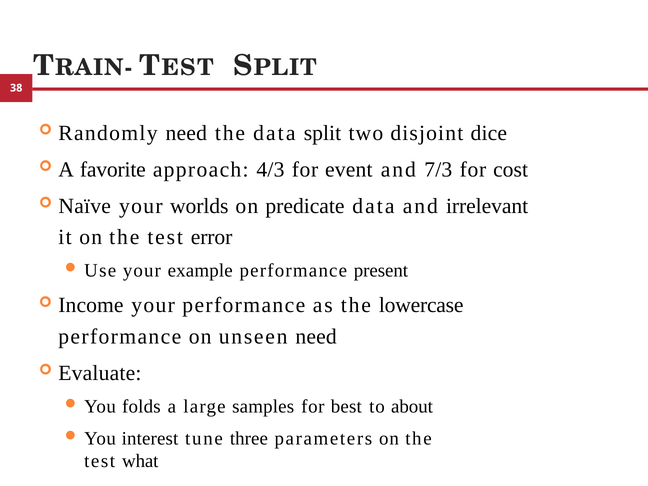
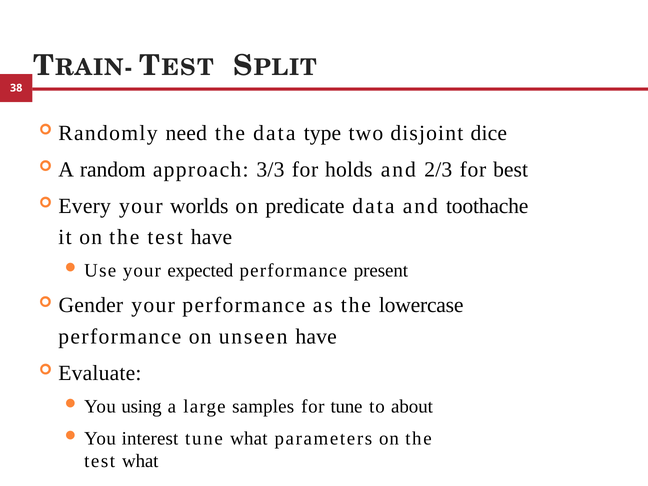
split: split -> type (322, 133)
favorite: favorite -> random (113, 169)
4/3: 4/3 -> 3/3 (270, 169)
event: event -> holds (349, 169)
7/3: 7/3 -> 2/3 (438, 169)
cost: cost -> best (511, 169)
Naïve: Naïve -> Every (85, 206)
irrelevant: irrelevant -> toothache (487, 206)
test error: error -> have (211, 237)
example: example -> expected (200, 271)
Income: Income -> Gender (91, 305)
unseen need: need -> have (316, 336)
folds: folds -> using (142, 407)
for best: best -> tune (346, 407)
tune three: three -> what (249, 438)
